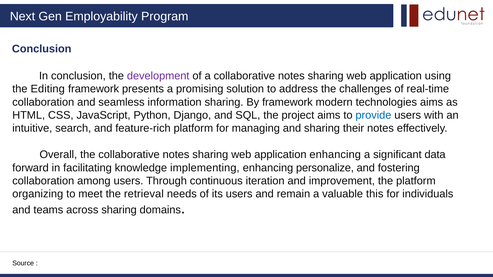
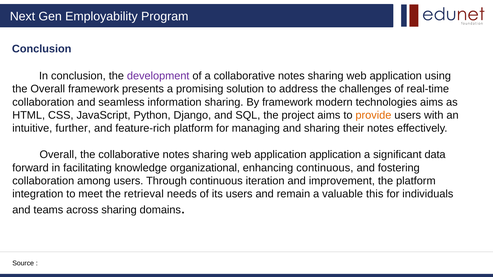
the Editing: Editing -> Overall (48, 89)
provide colour: blue -> orange (373, 115)
search: search -> further (73, 129)
application enhancing: enhancing -> application (335, 155)
implementing: implementing -> organizational (205, 168)
enhancing personalize: personalize -> continuous (325, 168)
organizing: organizing -> integration (38, 194)
